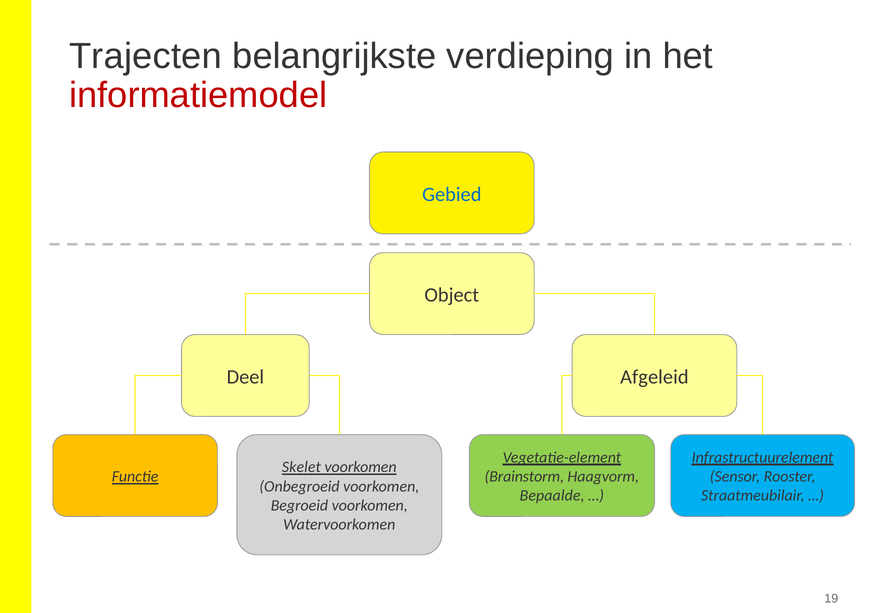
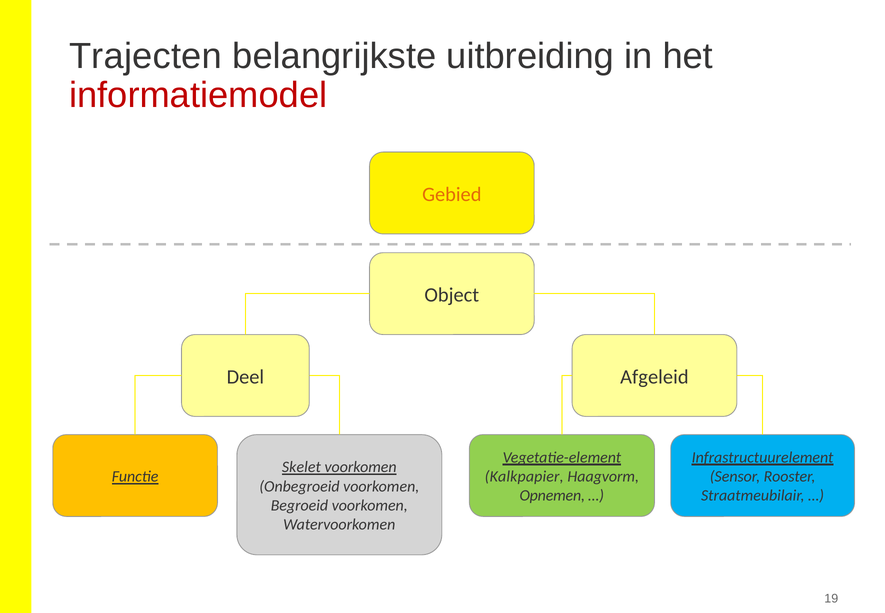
verdieping: verdieping -> uitbreiding (530, 56)
Gebied colour: blue -> orange (452, 194)
Brainstorm: Brainstorm -> Kalkpapier (524, 476)
Bepaalde: Bepaalde -> Opnemen (552, 495)
